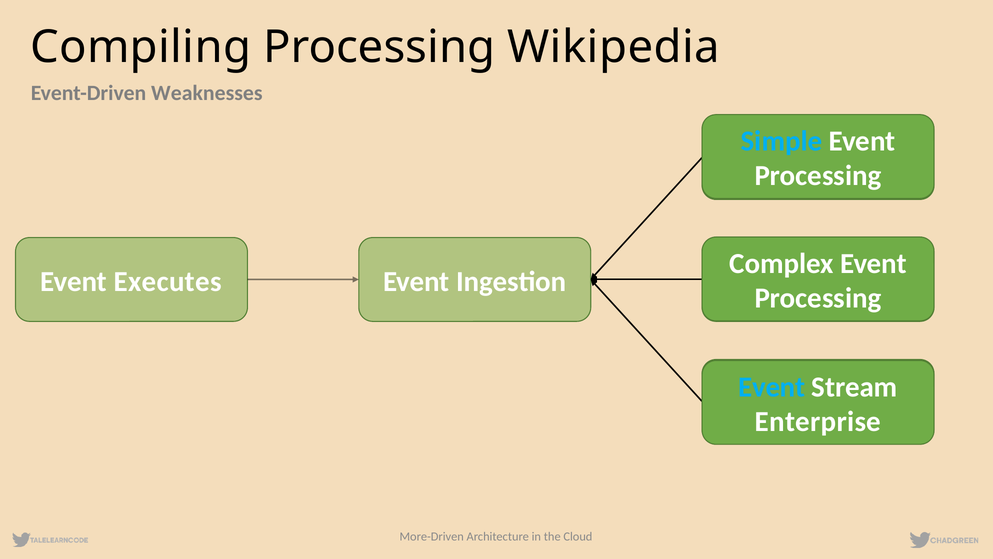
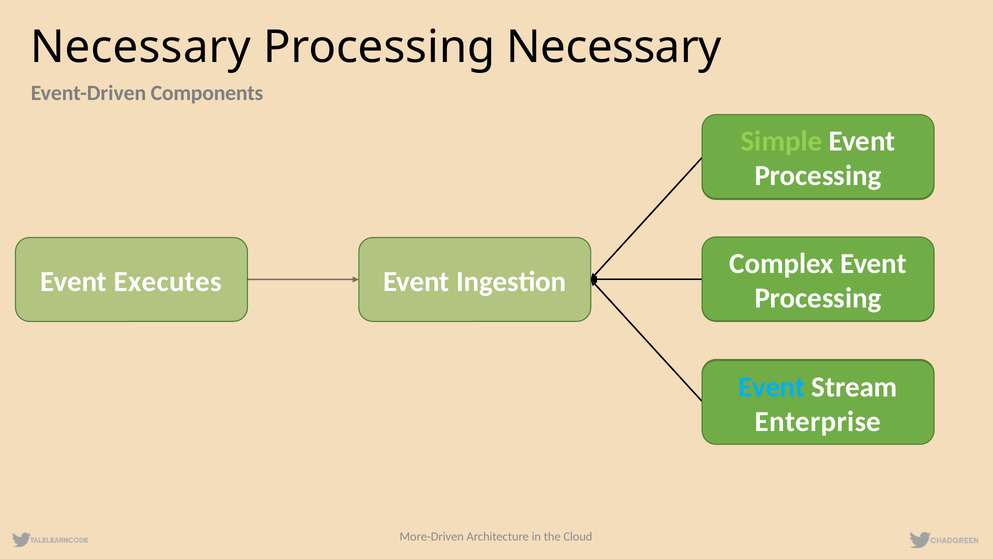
Compiling: Compiling -> Necessary (141, 47)
Processing Wikipedia: Wikipedia -> Necessary (614, 47)
Weaknesses: Weaknesses -> Components (207, 93)
Simple colour: light blue -> light green (782, 141)
